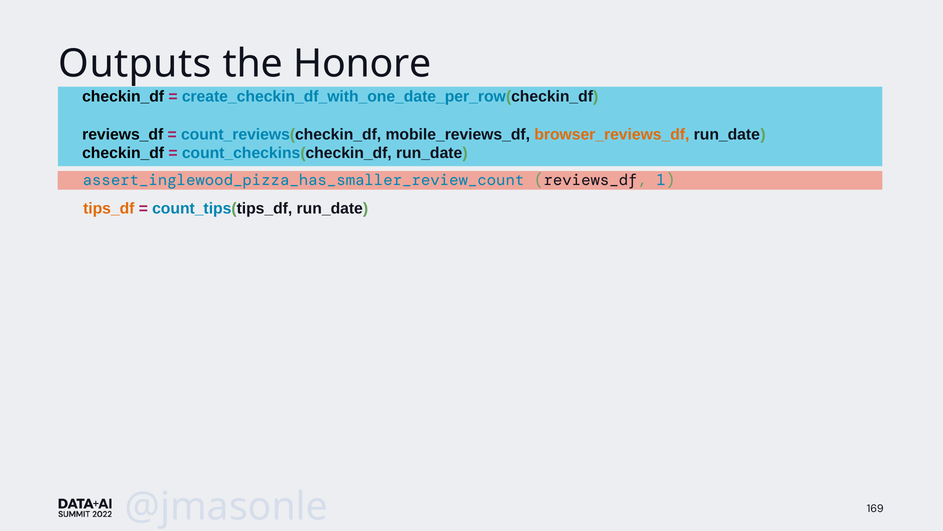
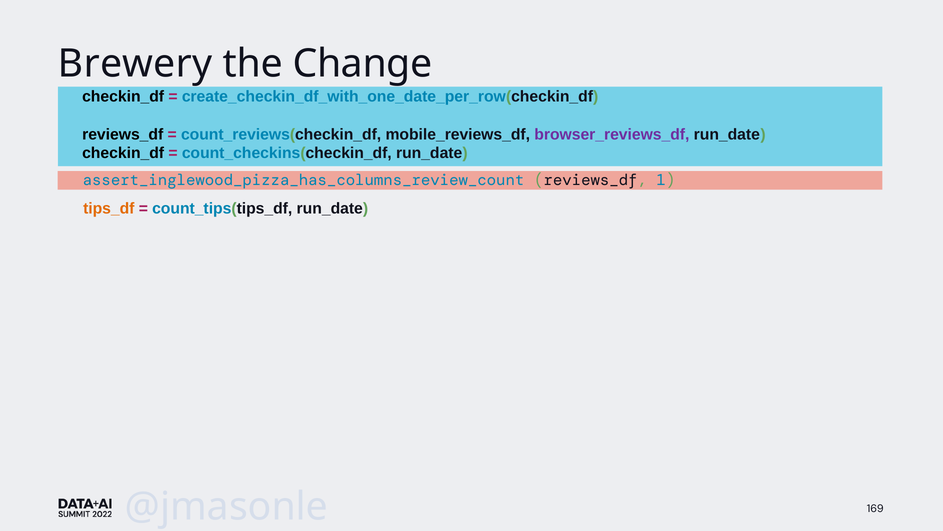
Outputs: Outputs -> Brewery (135, 64)
Honore: Honore -> Change (363, 64)
browser_reviews_df colour: orange -> purple (612, 134)
assert_inglewood_pizza_has_smaller_review_count: assert_inglewood_pizza_has_smaller_review_count -> assert_inglewood_pizza_has_columns_review_count (304, 180)
